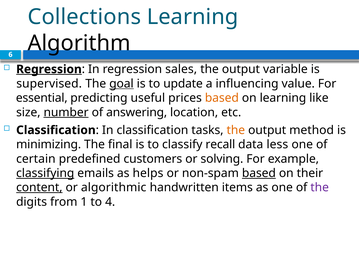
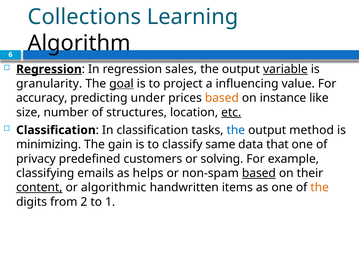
variable underline: none -> present (285, 69)
supervised: supervised -> granularity (49, 84)
update: update -> project (183, 84)
essential: essential -> accuracy (42, 98)
useful: useful -> under (148, 98)
on learning: learning -> instance (283, 98)
number underline: present -> none (66, 112)
answering: answering -> structures (137, 112)
etc underline: none -> present (231, 112)
the colour: orange -> blue (236, 130)
final: final -> gain (120, 145)
recall: recall -> same (220, 145)
less: less -> that (277, 145)
certain: certain -> privacy (36, 159)
classifying underline: present -> none (45, 173)
the colour: purple -> orange (320, 188)
1: 1 -> 2 (84, 202)
4: 4 -> 1 (110, 202)
